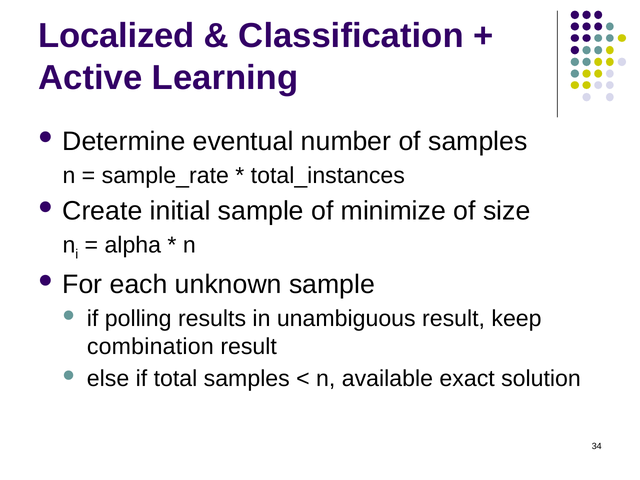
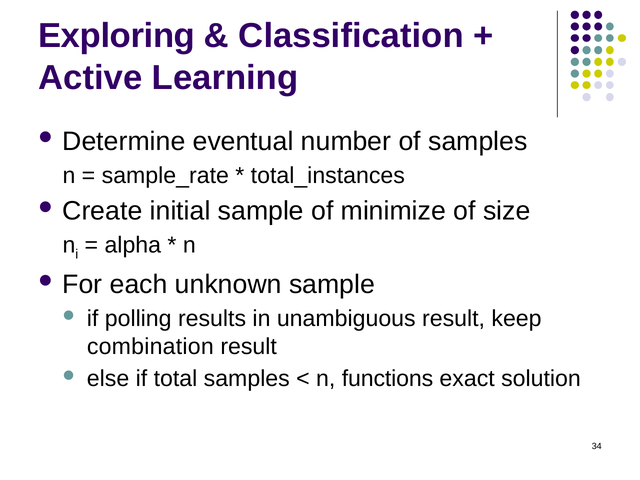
Localized: Localized -> Exploring (117, 36)
available: available -> functions (388, 379)
